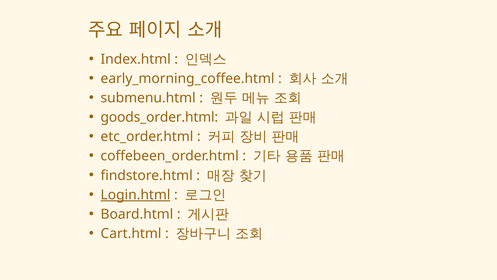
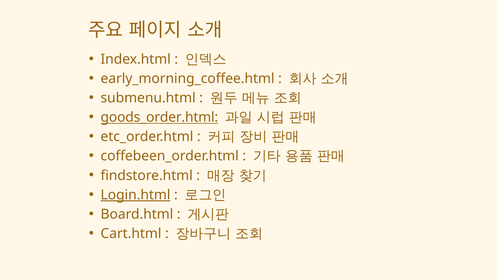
goods_order.html underline: none -> present (159, 117)
